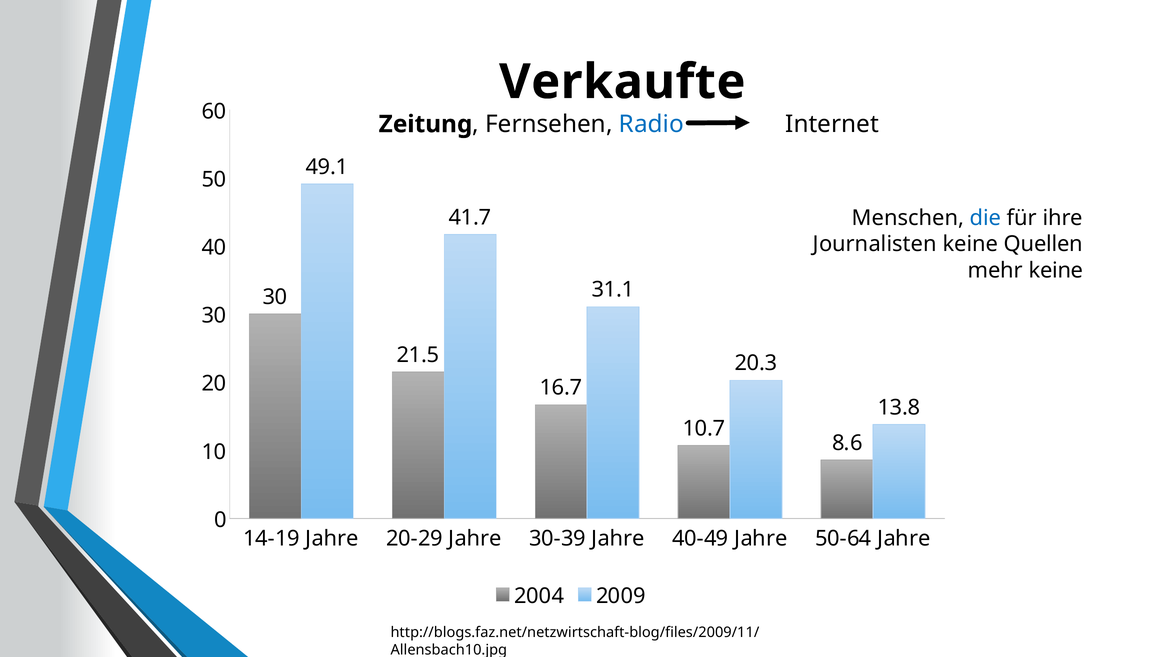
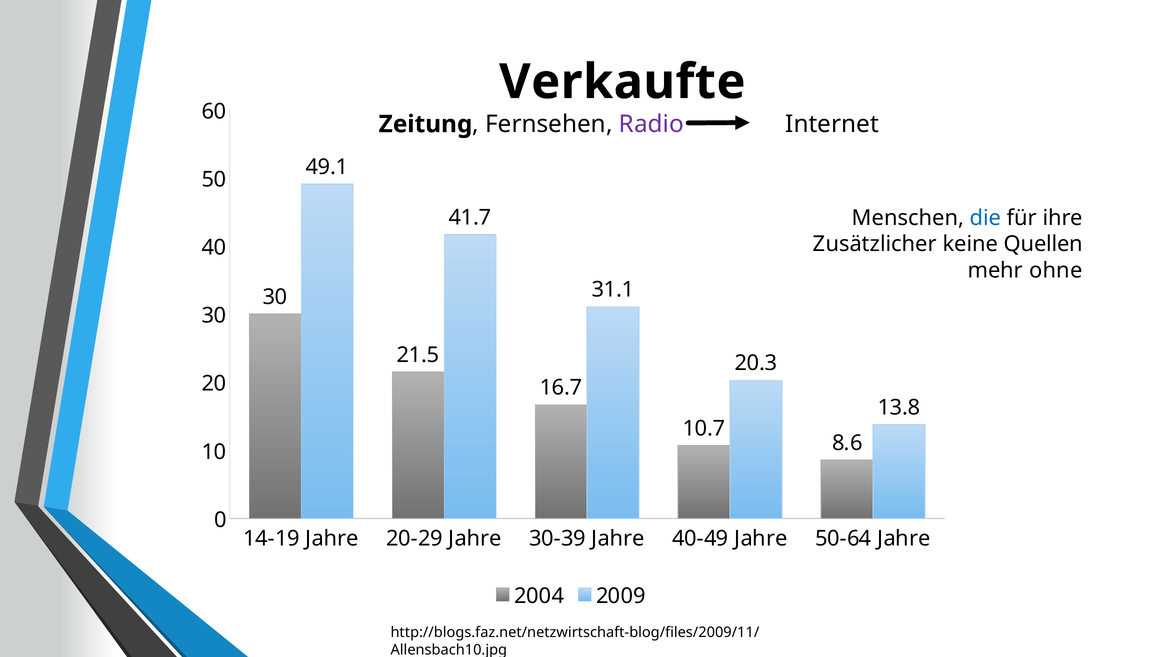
Radio colour: blue -> purple (651, 124)
Journalisten: Journalisten -> Zusätzlicher (875, 244)
mehr keine: keine -> ohne (1056, 271)
